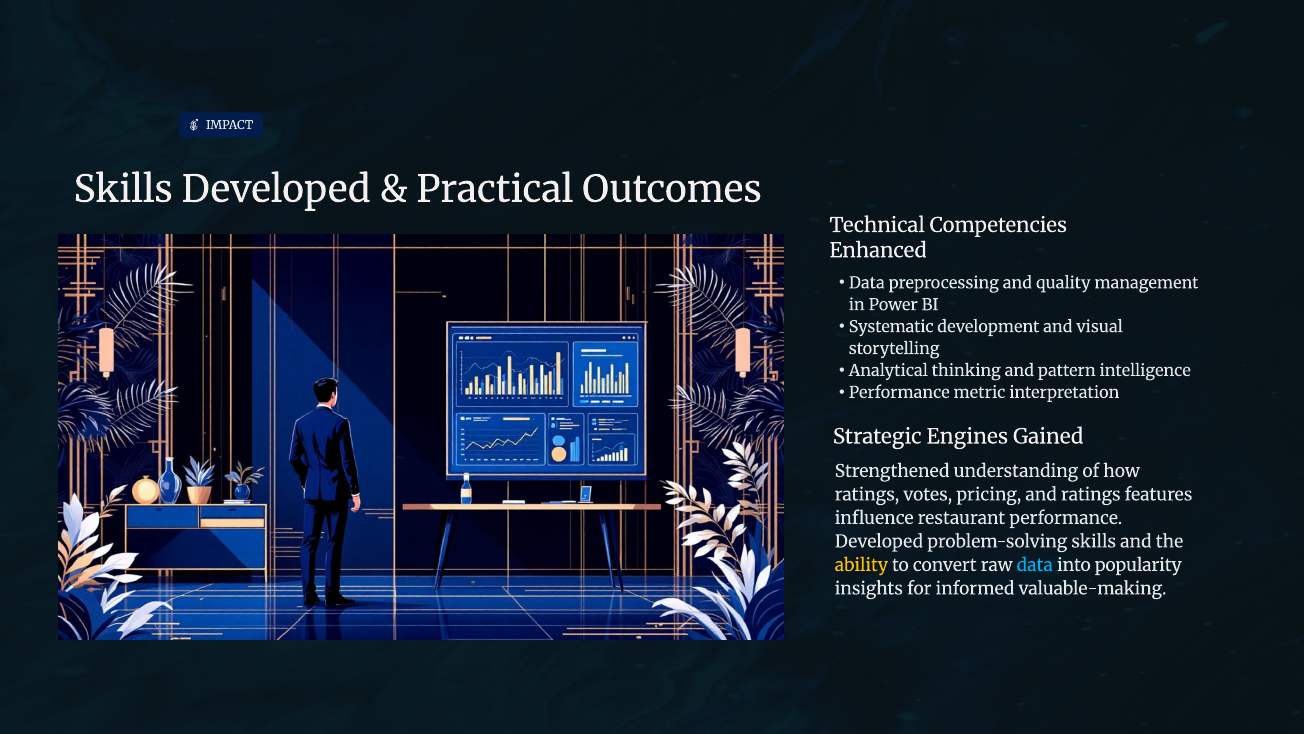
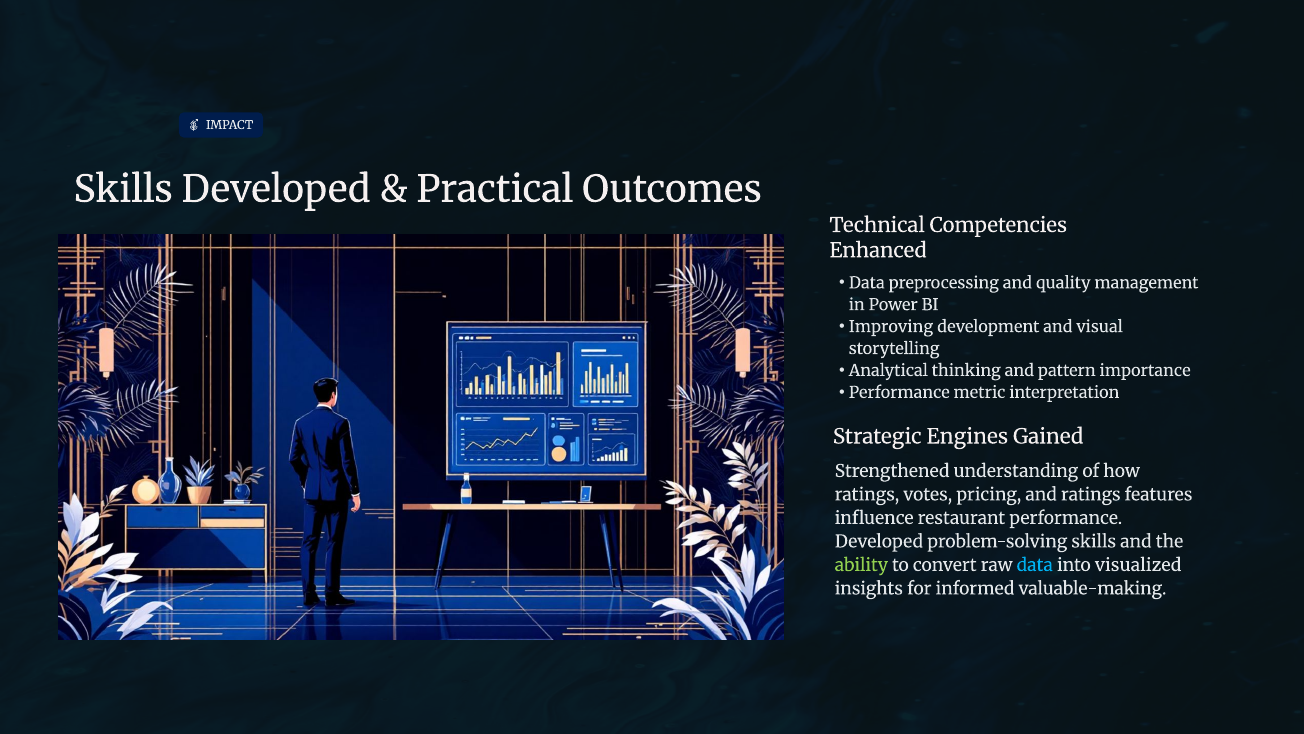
Systematic: Systematic -> Improving (891, 327)
intelligence: intelligence -> importance (1145, 370)
ability colour: yellow -> light green (861, 565)
popularity: popularity -> visualized (1138, 565)
